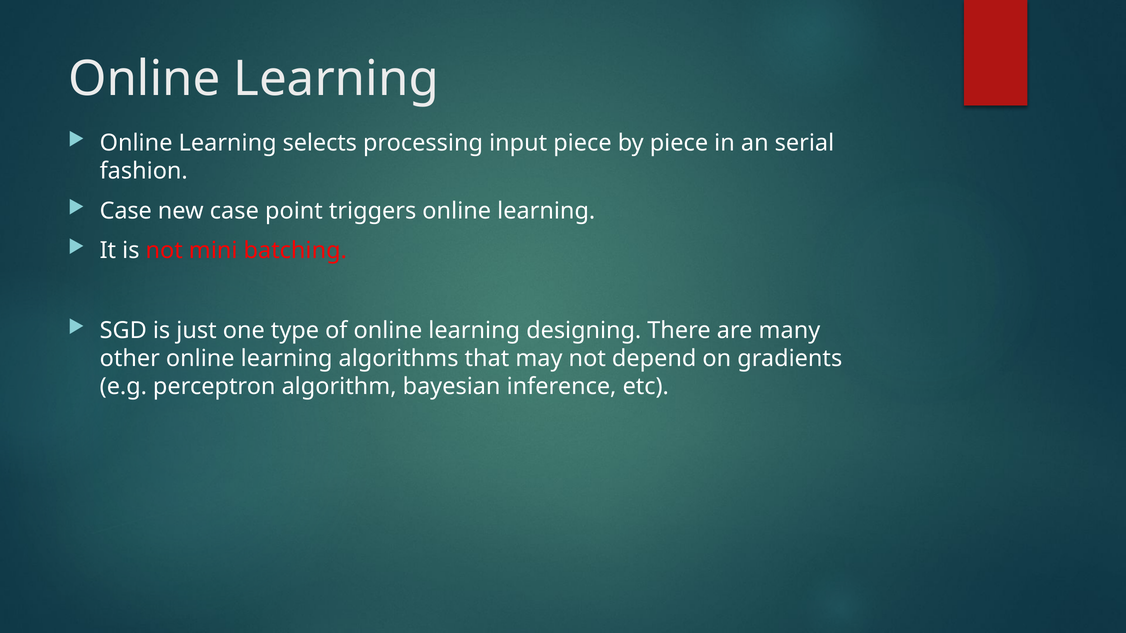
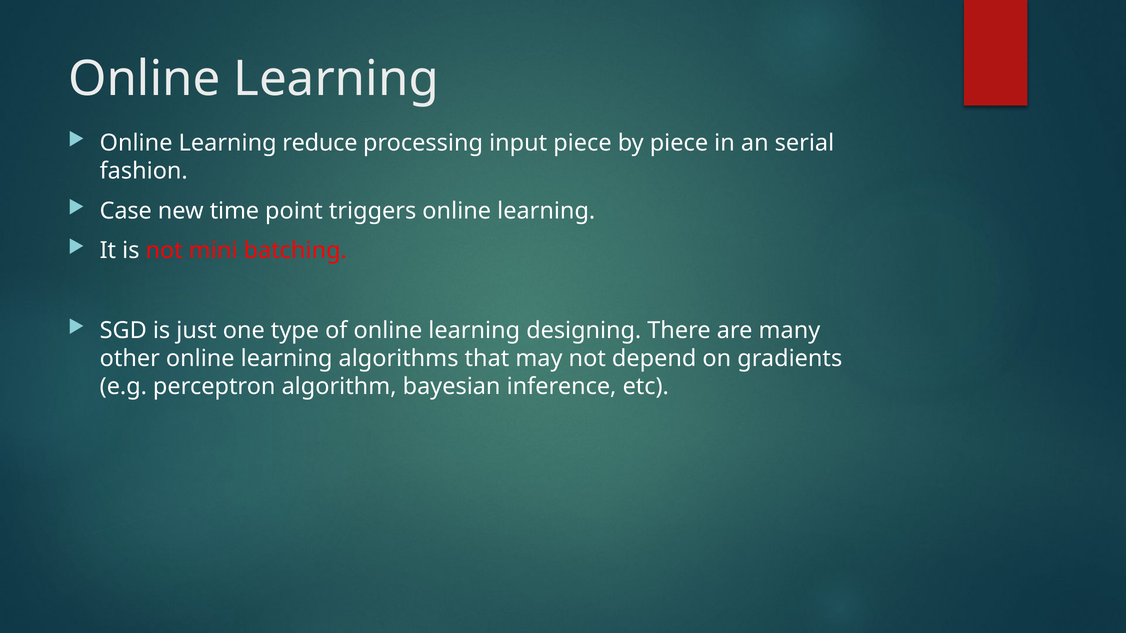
selects: selects -> reduce (320, 143)
new case: case -> time (234, 211)
